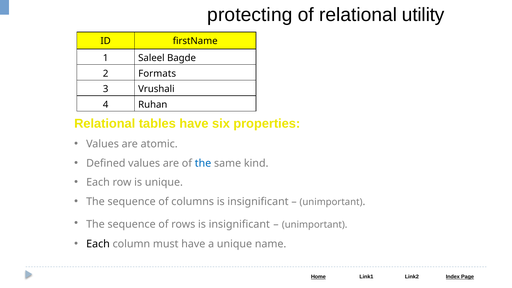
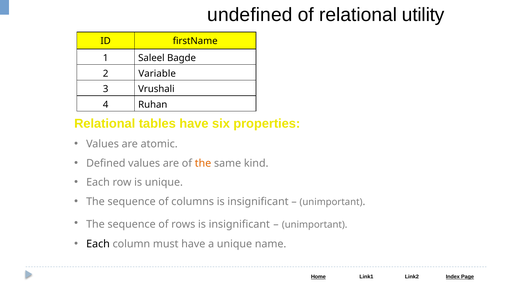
protecting: protecting -> undefined (250, 15)
Formats: Formats -> Variable (157, 74)
the colour: blue -> orange (203, 163)
